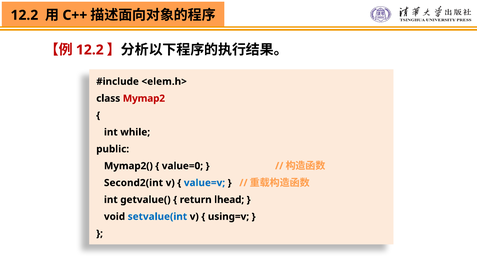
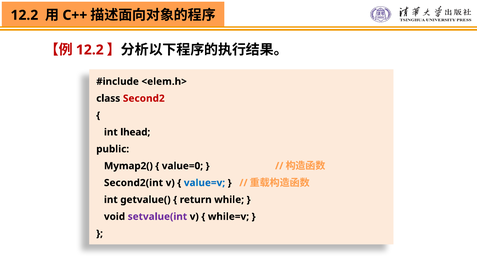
Mymap2: Mymap2 -> Second2 (144, 99)
while: while -> lhead (135, 132)
lhead: lhead -> while (229, 200)
setvalue(int colour: blue -> purple (157, 217)
using=v: using=v -> while=v (228, 217)
